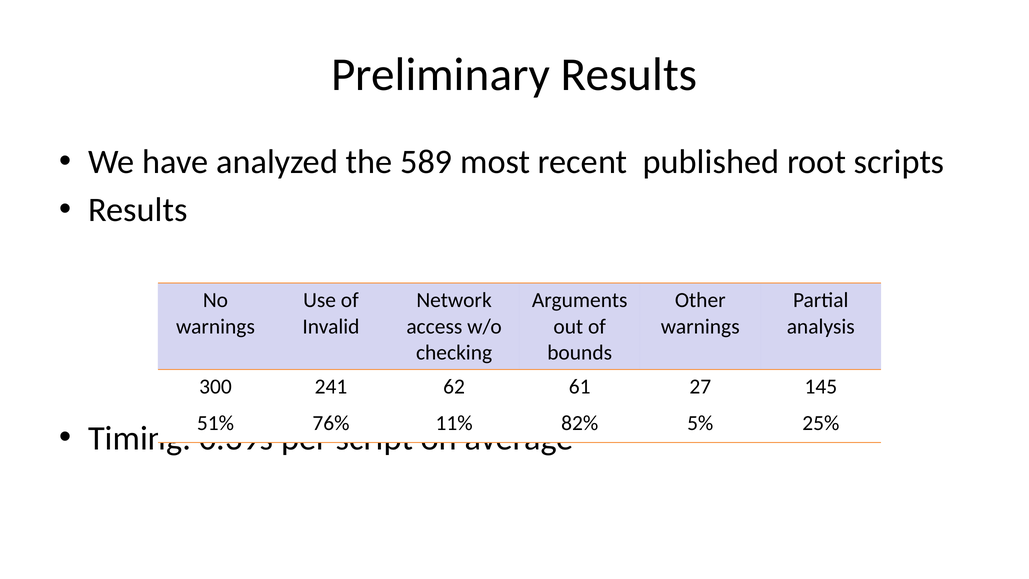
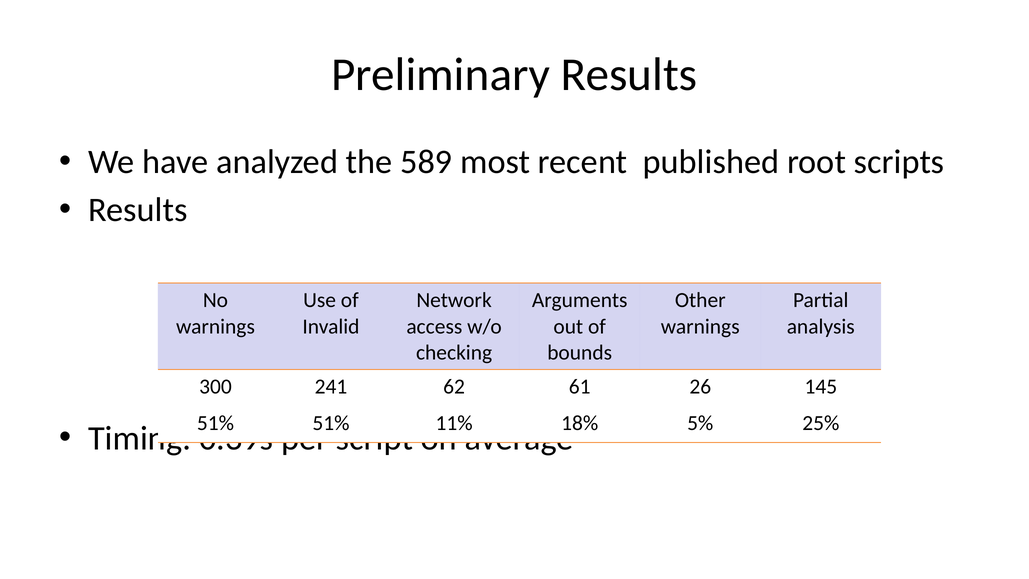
27: 27 -> 26 (700, 387)
76%: 76% -> 51% (331, 423)
82%: 82% -> 18% (580, 423)
